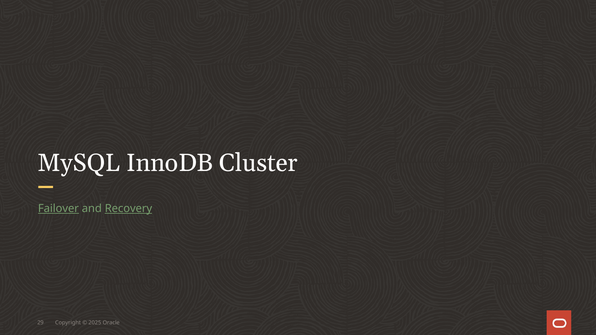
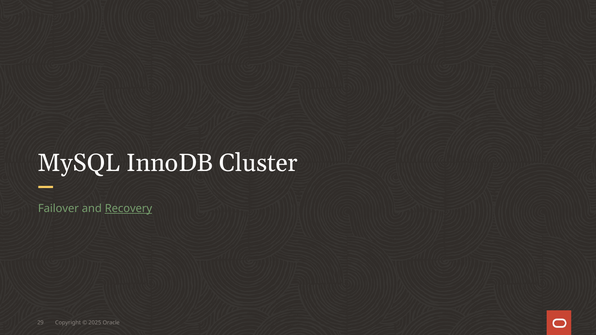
Failover underline: present -> none (58, 209)
